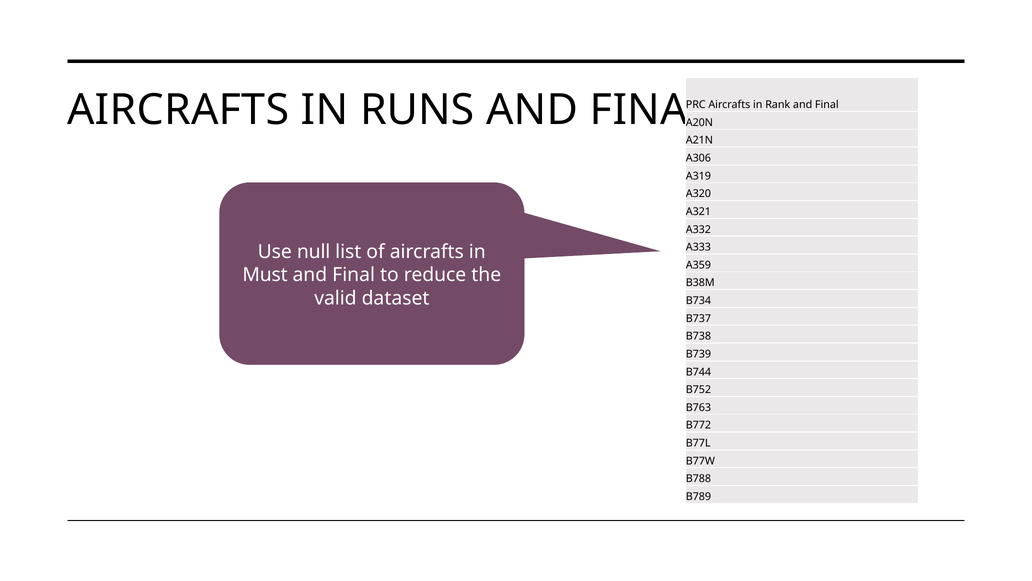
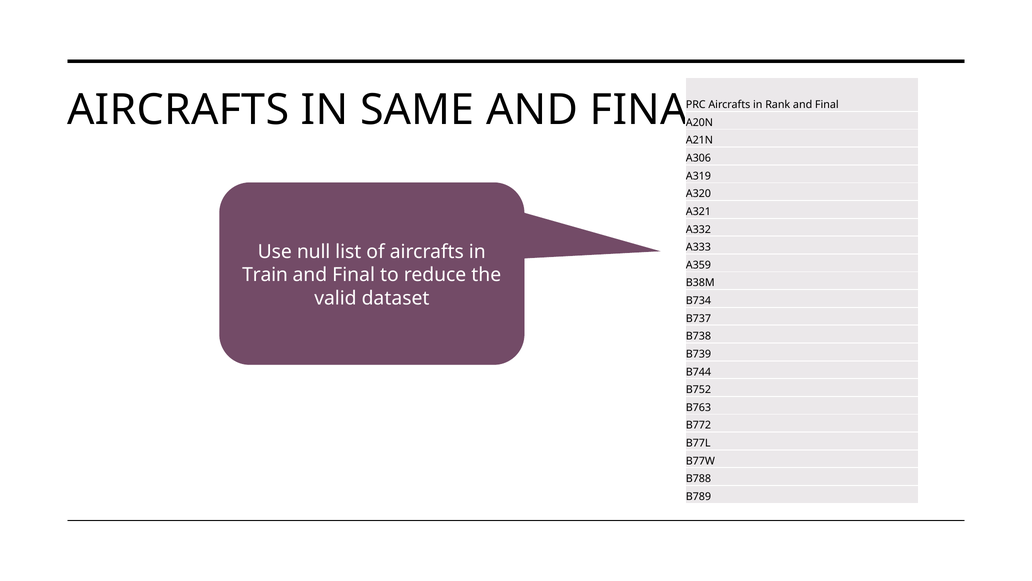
RUNS: RUNS -> SAME (417, 110)
Must: Must -> Train (265, 275)
